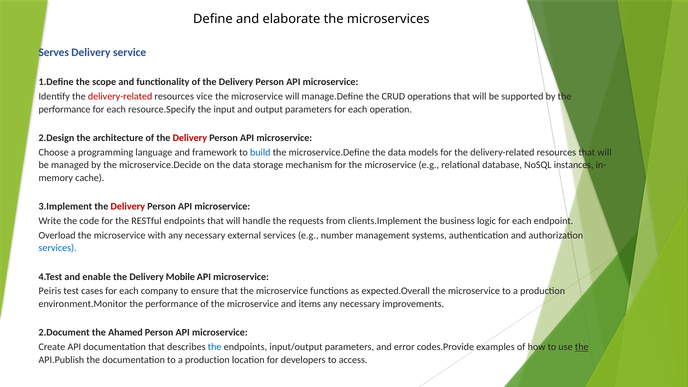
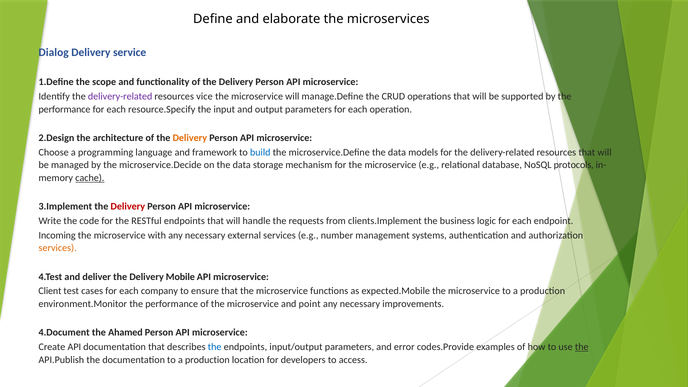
Serves: Serves -> Dialog (54, 53)
delivery-related colour: red -> purple (120, 96)
Delivery colour: red -> orange (190, 138)
instances: instances -> protocols (574, 165)
cache underline: none -> present (90, 178)
Overload: Overload -> Incoming (57, 235)
services colour: blue -> orange (58, 248)
enable: enable -> deliver (97, 277)
Peiris: Peiris -> Client (50, 291)
expected.Overall: expected.Overall -> expected.Mobile (396, 291)
items: items -> point (310, 304)
2.Document: 2.Document -> 4.Document (64, 333)
